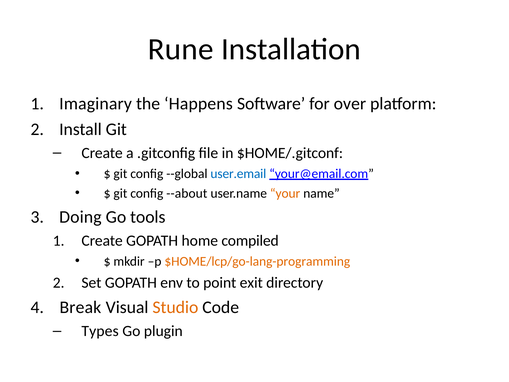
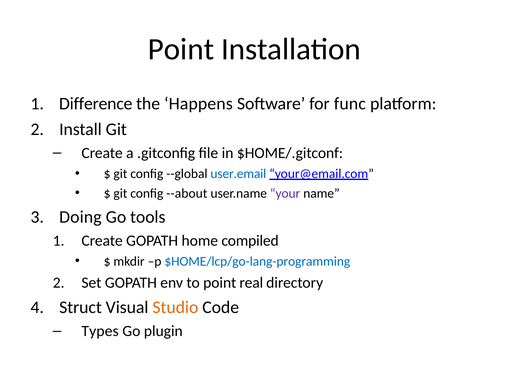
Rune: Rune -> Point (181, 49)
Imaginary: Imaginary -> Difference (96, 103)
over: over -> func (350, 103)
your colour: orange -> purple (285, 193)
$HOME/lcp/go-lang-programming colour: orange -> blue (257, 261)
exit: exit -> real (251, 283)
Break: Break -> Struct (80, 307)
